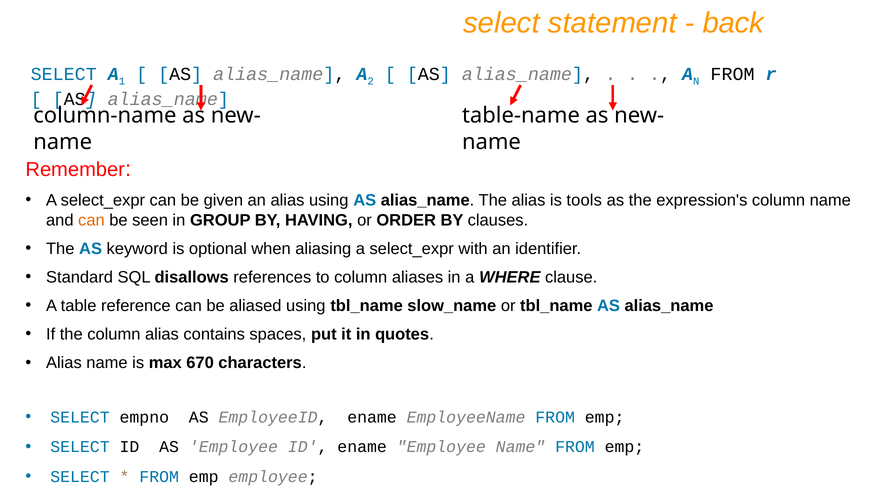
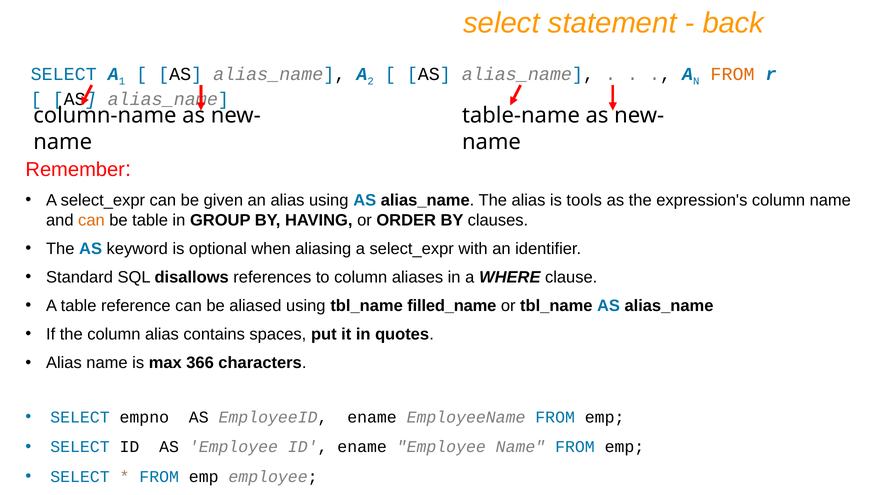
FROM colour: black -> orange (733, 74)
be seen: seen -> table (150, 220)
slow_name: slow_name -> filled_name (452, 306)
670: 670 -> 366 (200, 363)
